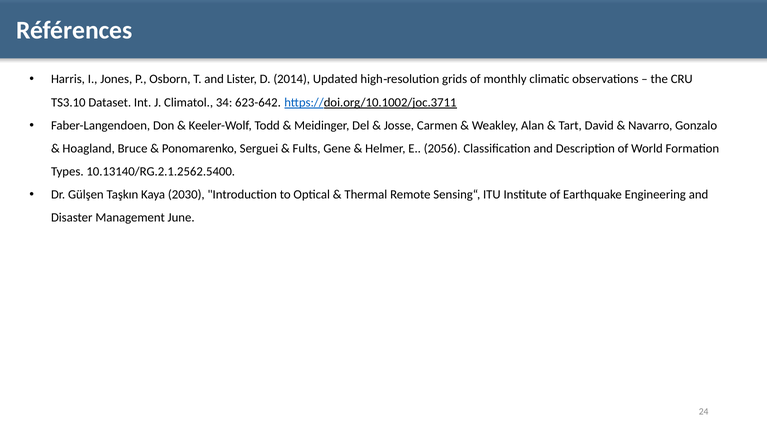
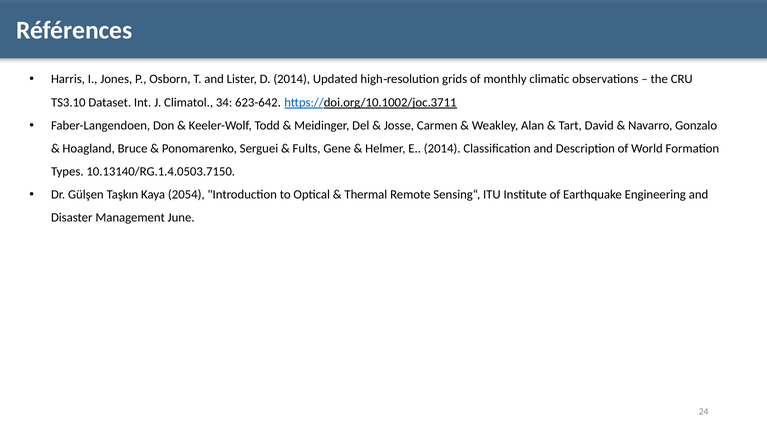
E 2056: 2056 -> 2014 (442, 149)
10.13140/RG.2.1.2562.5400: 10.13140/RG.2.1.2562.5400 -> 10.13140/RG.1.4.0503.7150 (161, 172)
2030: 2030 -> 2054 (186, 195)
